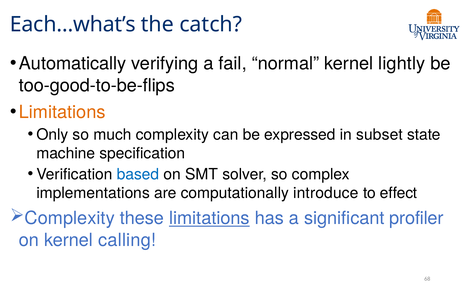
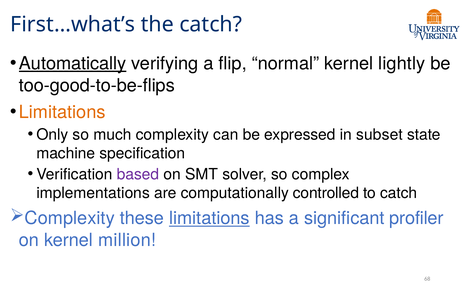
Each…what’s: Each…what’s -> First…what’s (73, 25)
Automatically underline: none -> present (73, 64)
fail: fail -> flip (233, 64)
based colour: blue -> purple (138, 174)
introduce: introduce -> controlled (326, 193)
to effect: effect -> catch (399, 193)
calling: calling -> million (127, 240)
